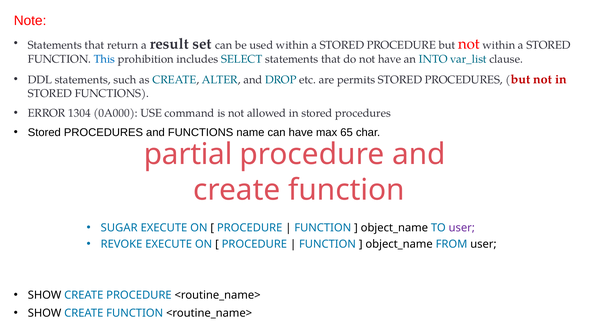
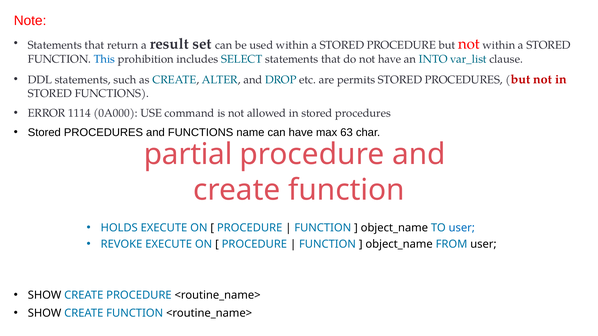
1304: 1304 -> 1114 (79, 113)
65: 65 -> 63 (347, 133)
SUGAR: SUGAR -> HOLDS (119, 228)
user colour: purple -> blue (462, 228)
